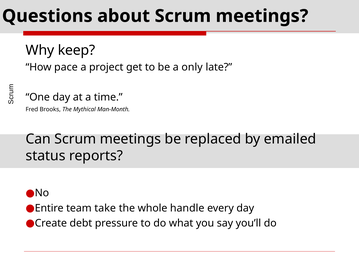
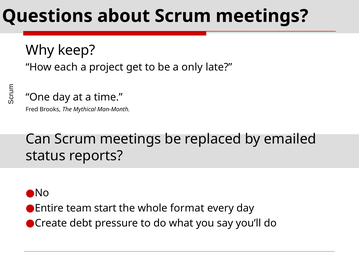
pace: pace -> each (66, 67)
take: take -> start (105, 208)
handle: handle -> format (187, 208)
